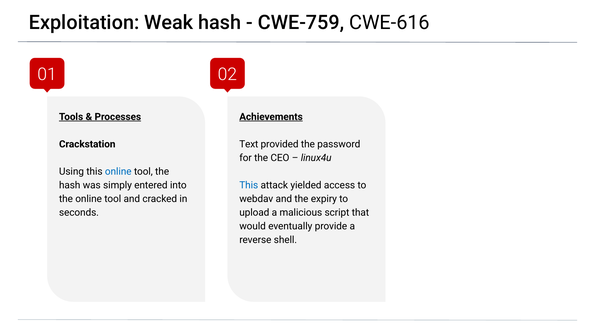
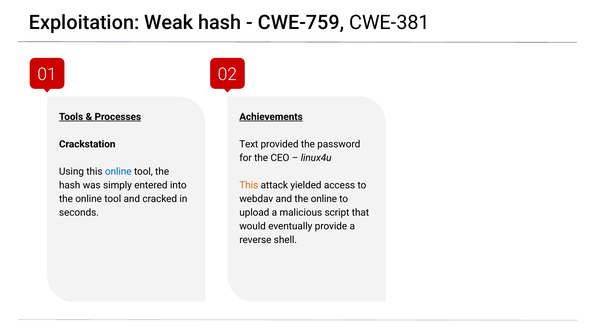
CWE-616: CWE-616 -> CWE-381 (389, 22)
This colour: blue -> orange (249, 185)
and the expiry: expiry -> online (324, 199)
